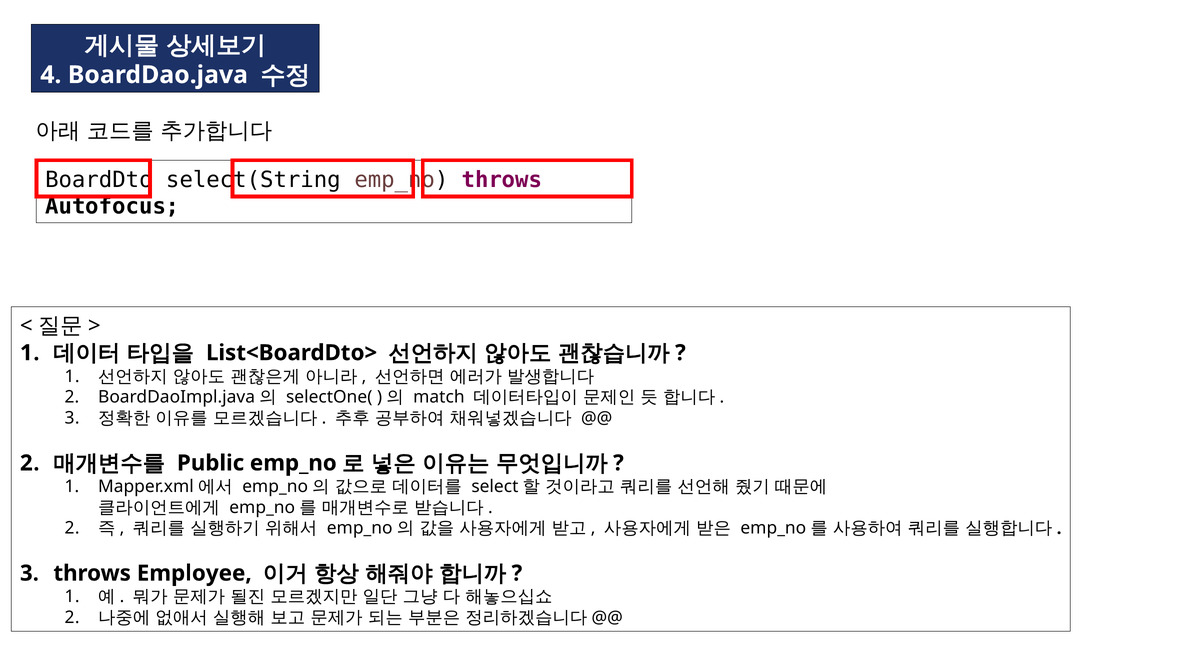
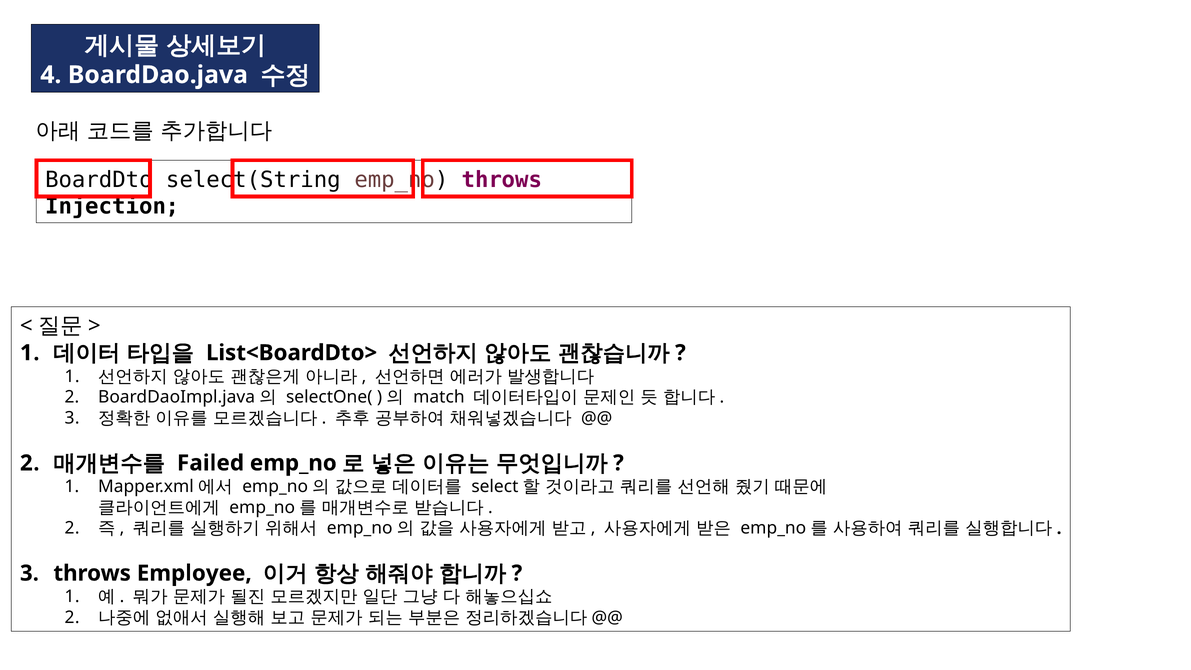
Autofocus: Autofocus -> Injection (112, 206)
Public: Public -> Failed (211, 463)
